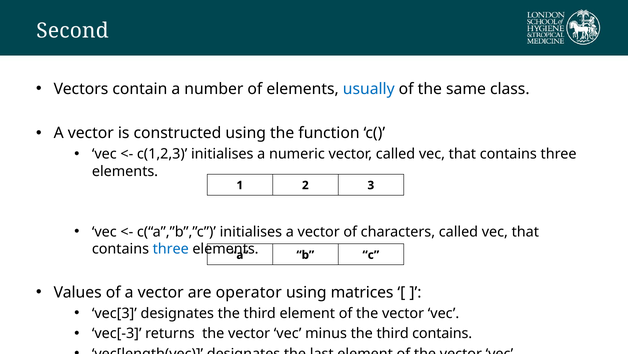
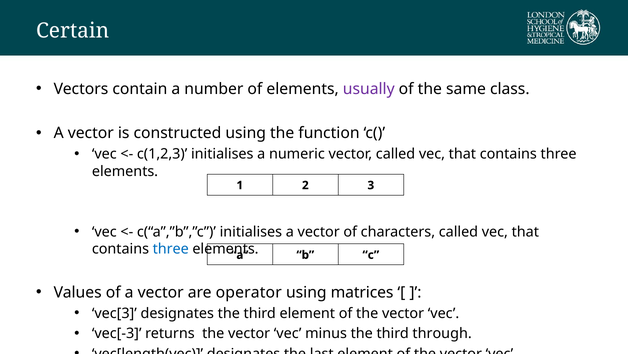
Second: Second -> Certain (73, 31)
usually colour: blue -> purple (369, 89)
third contains: contains -> through (442, 333)
